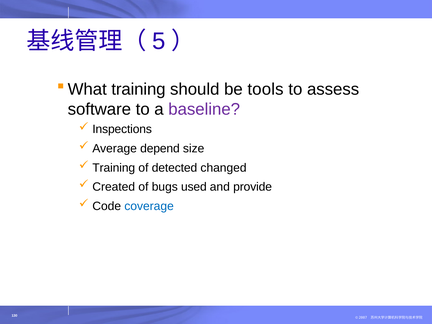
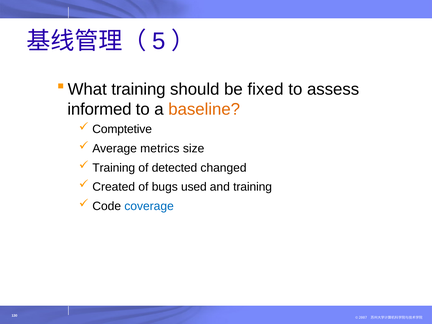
tools: tools -> fixed (265, 89)
software: software -> informed (99, 109)
baseline colour: purple -> orange (204, 109)
Inspections: Inspections -> Comptetive (122, 129)
depend: depend -> metrics (160, 149)
and provide: provide -> training (253, 187)
